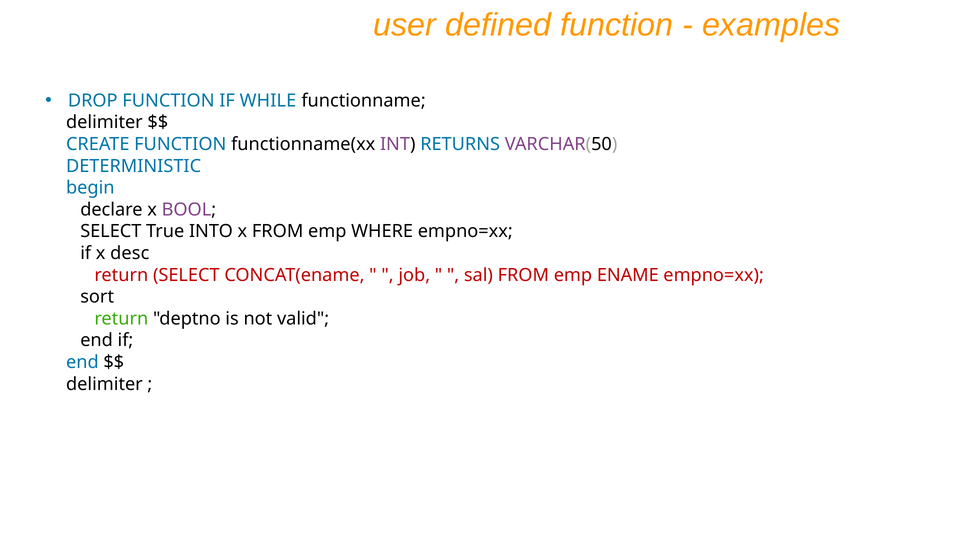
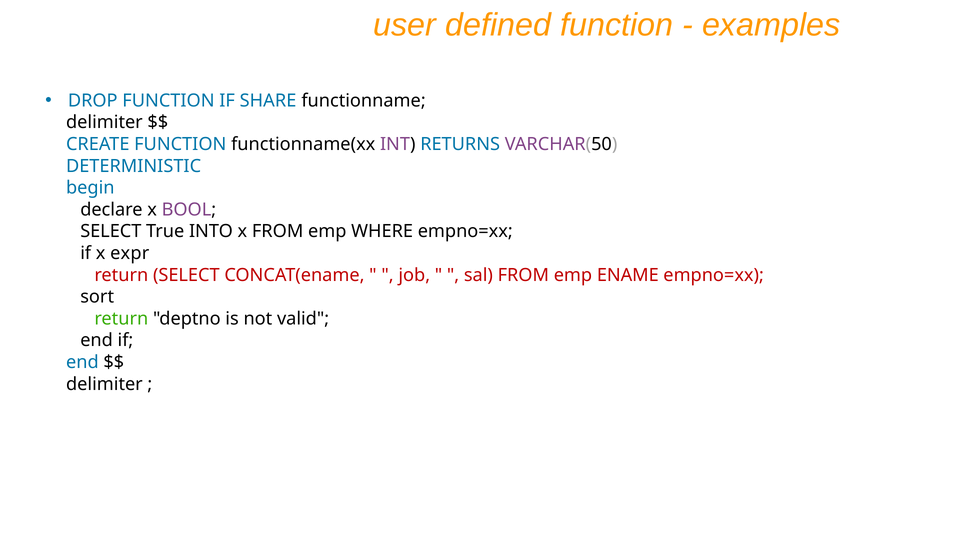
WHILE: WHILE -> SHARE (268, 101)
desc: desc -> expr (130, 253)
